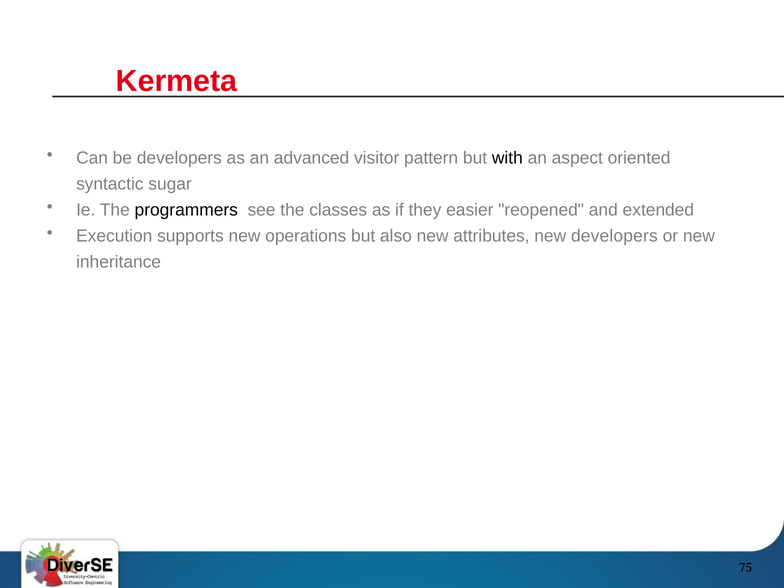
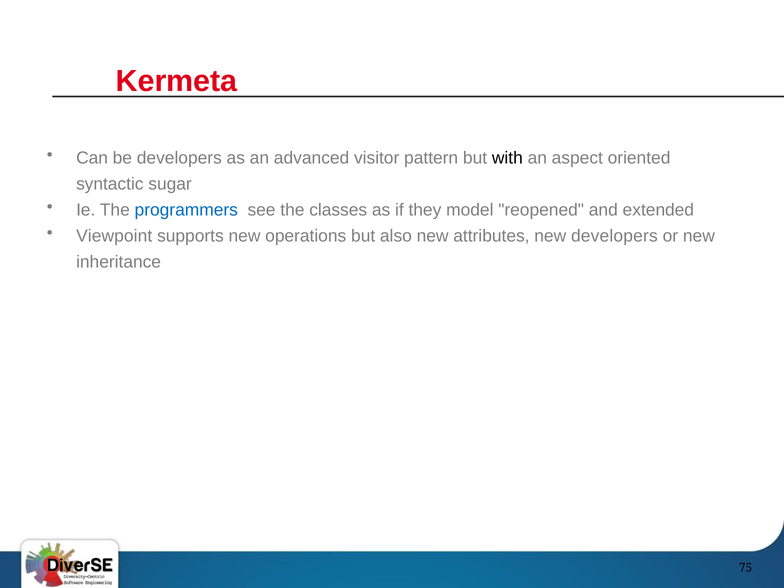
programmers colour: black -> blue (186, 210)
easier: easier -> model (470, 210)
Execution: Execution -> Viewpoint (114, 236)
